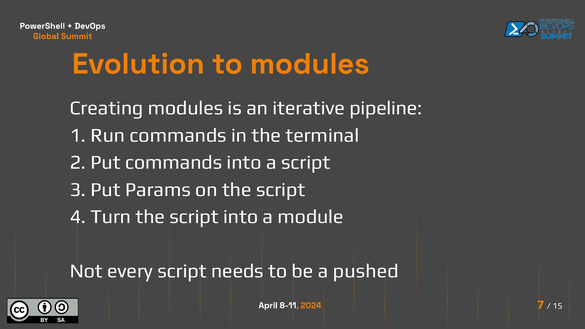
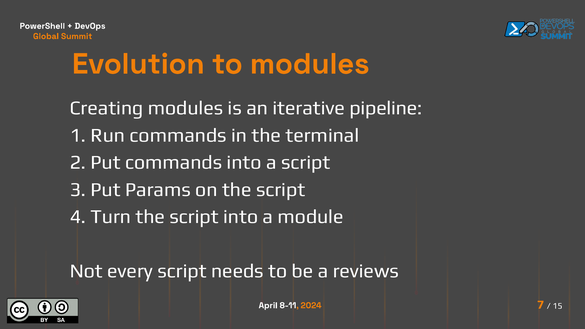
pushed: pushed -> reviews (366, 271)
